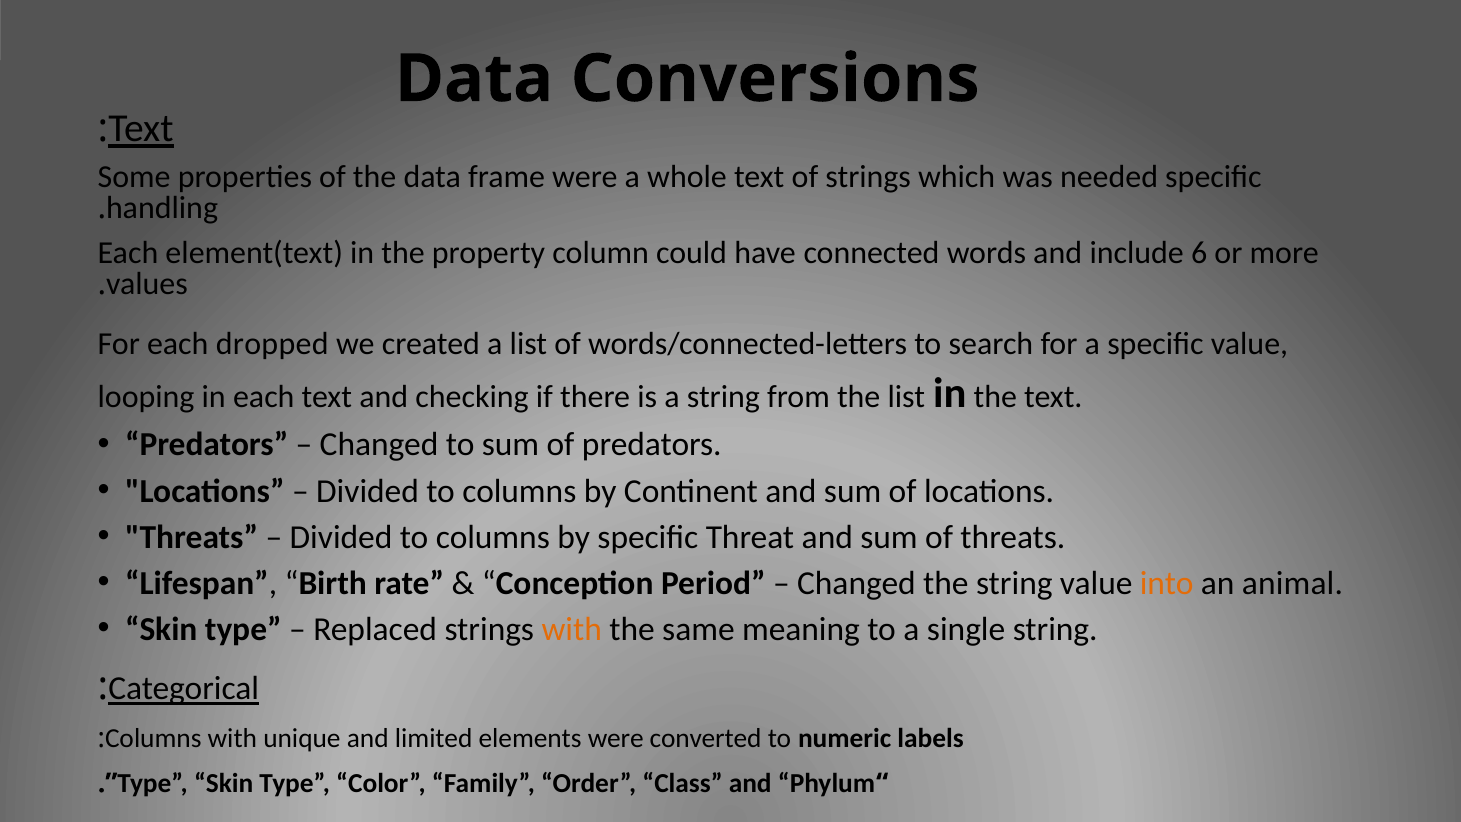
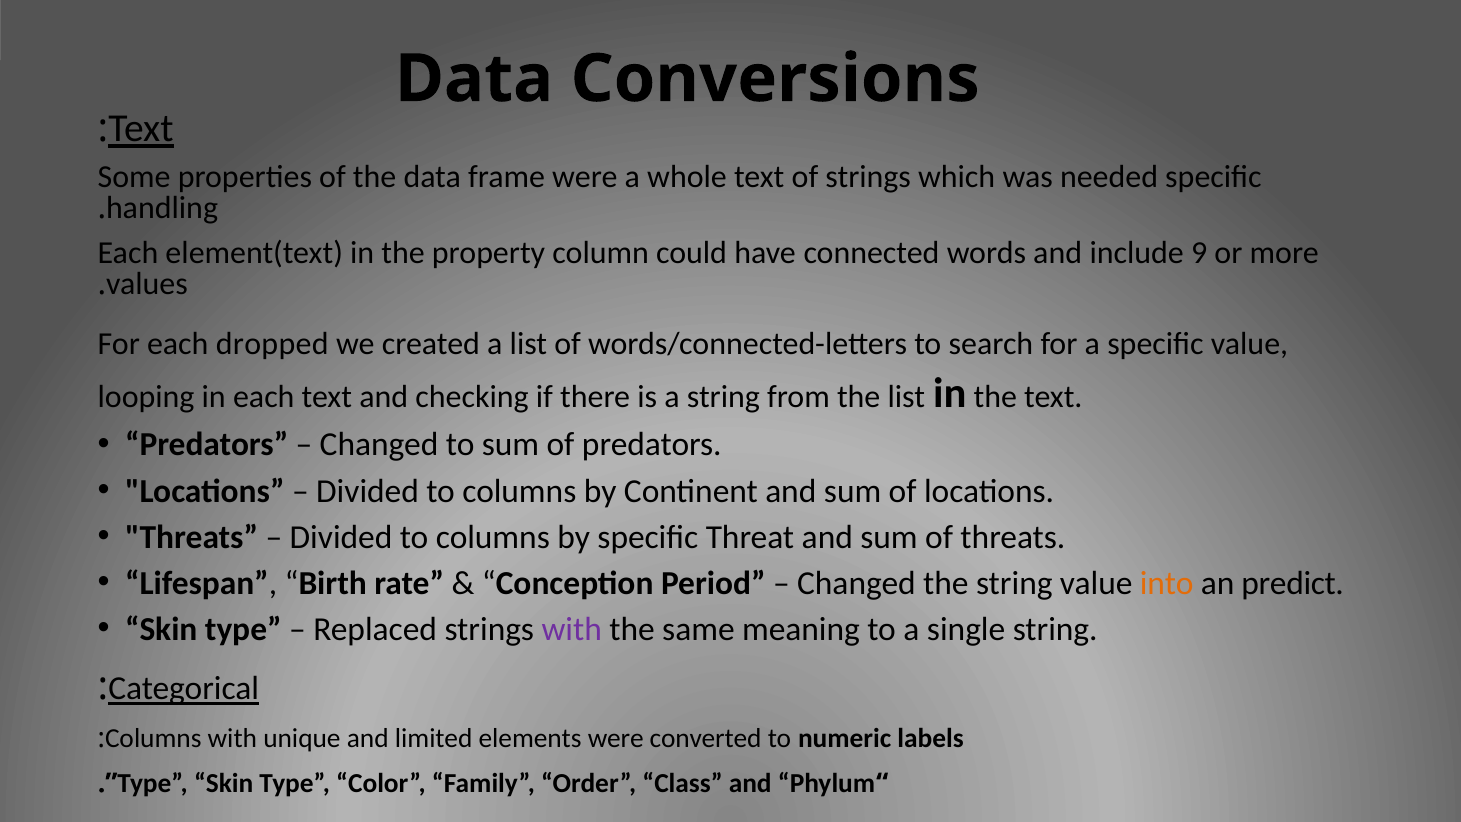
6: 6 -> 9 (1199, 253)
animal: animal -> predict (1293, 583)
with colour: orange -> purple (572, 630)
